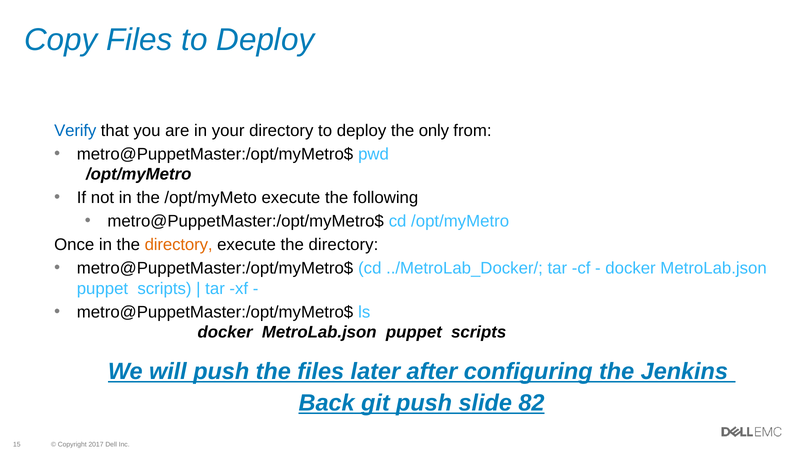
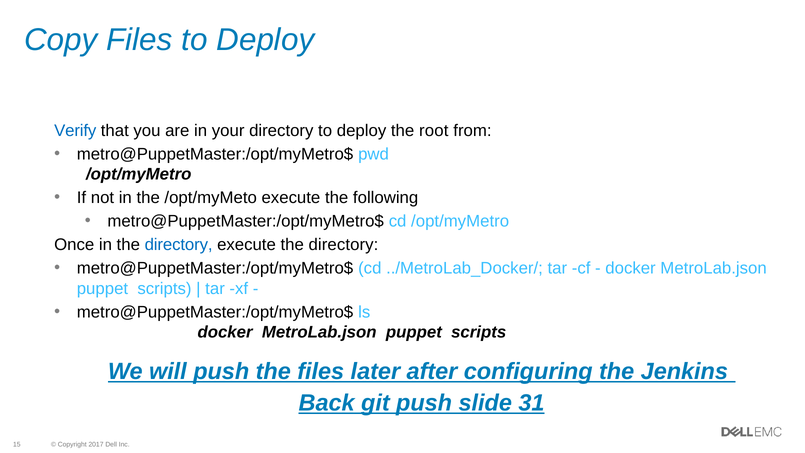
only: only -> root (434, 131)
directory colour: orange -> blue (179, 245)
82: 82 -> 31 (531, 403)
